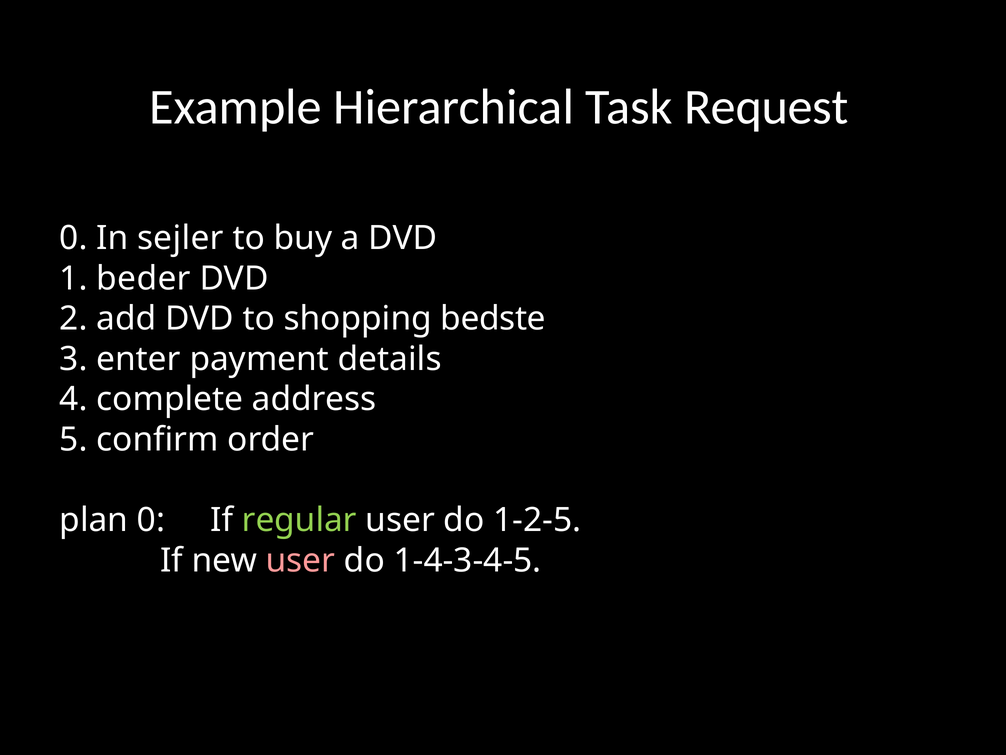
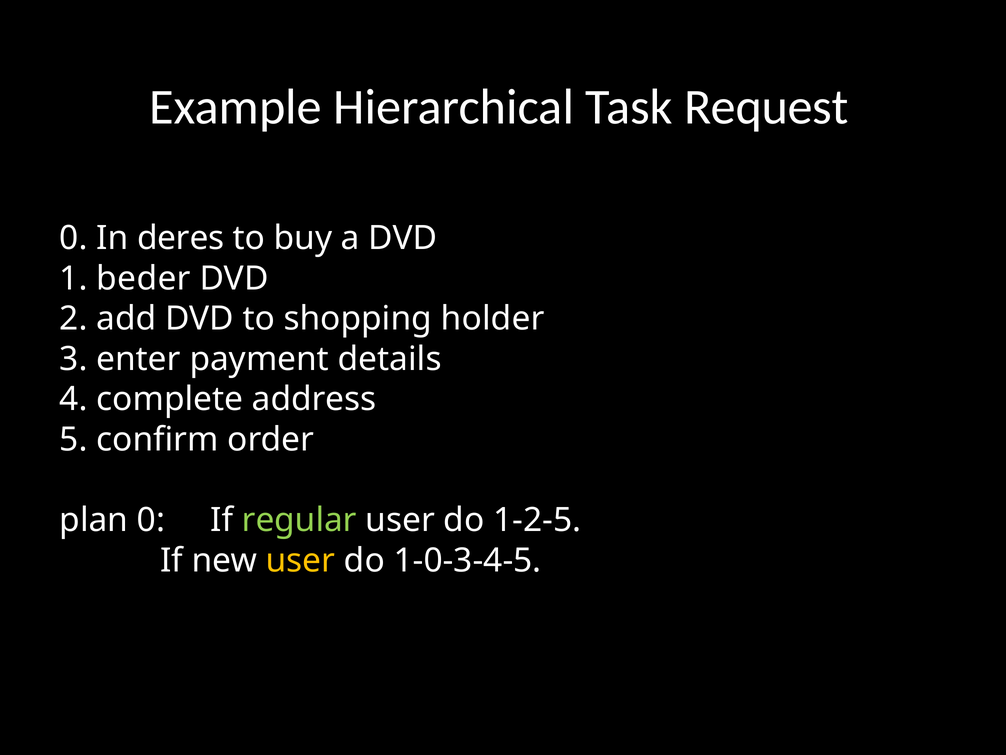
sejler: sejler -> deres (181, 238)
bedste: bedste -> holder (493, 319)
user colour: pink -> yellow (300, 560)
1-4-3-4-5: 1-4-3-4-5 -> 1-0-3-4-5 (468, 560)
